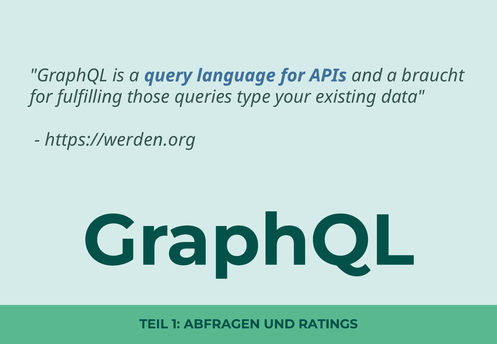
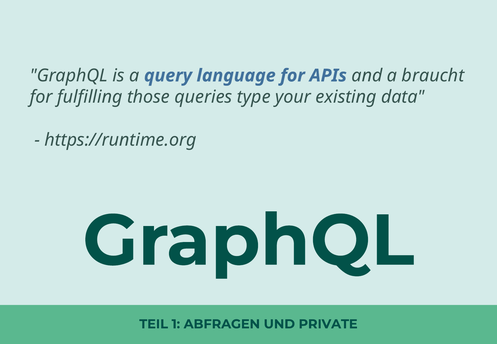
https://werden.org: https://werden.org -> https://runtime.org (121, 140)
RATINGS: RATINGS -> PRIVATE (328, 324)
